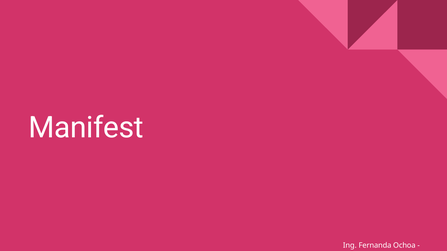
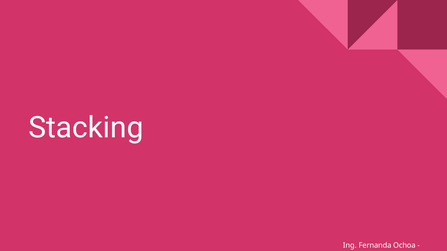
Manifest: Manifest -> Stacking (86, 128)
